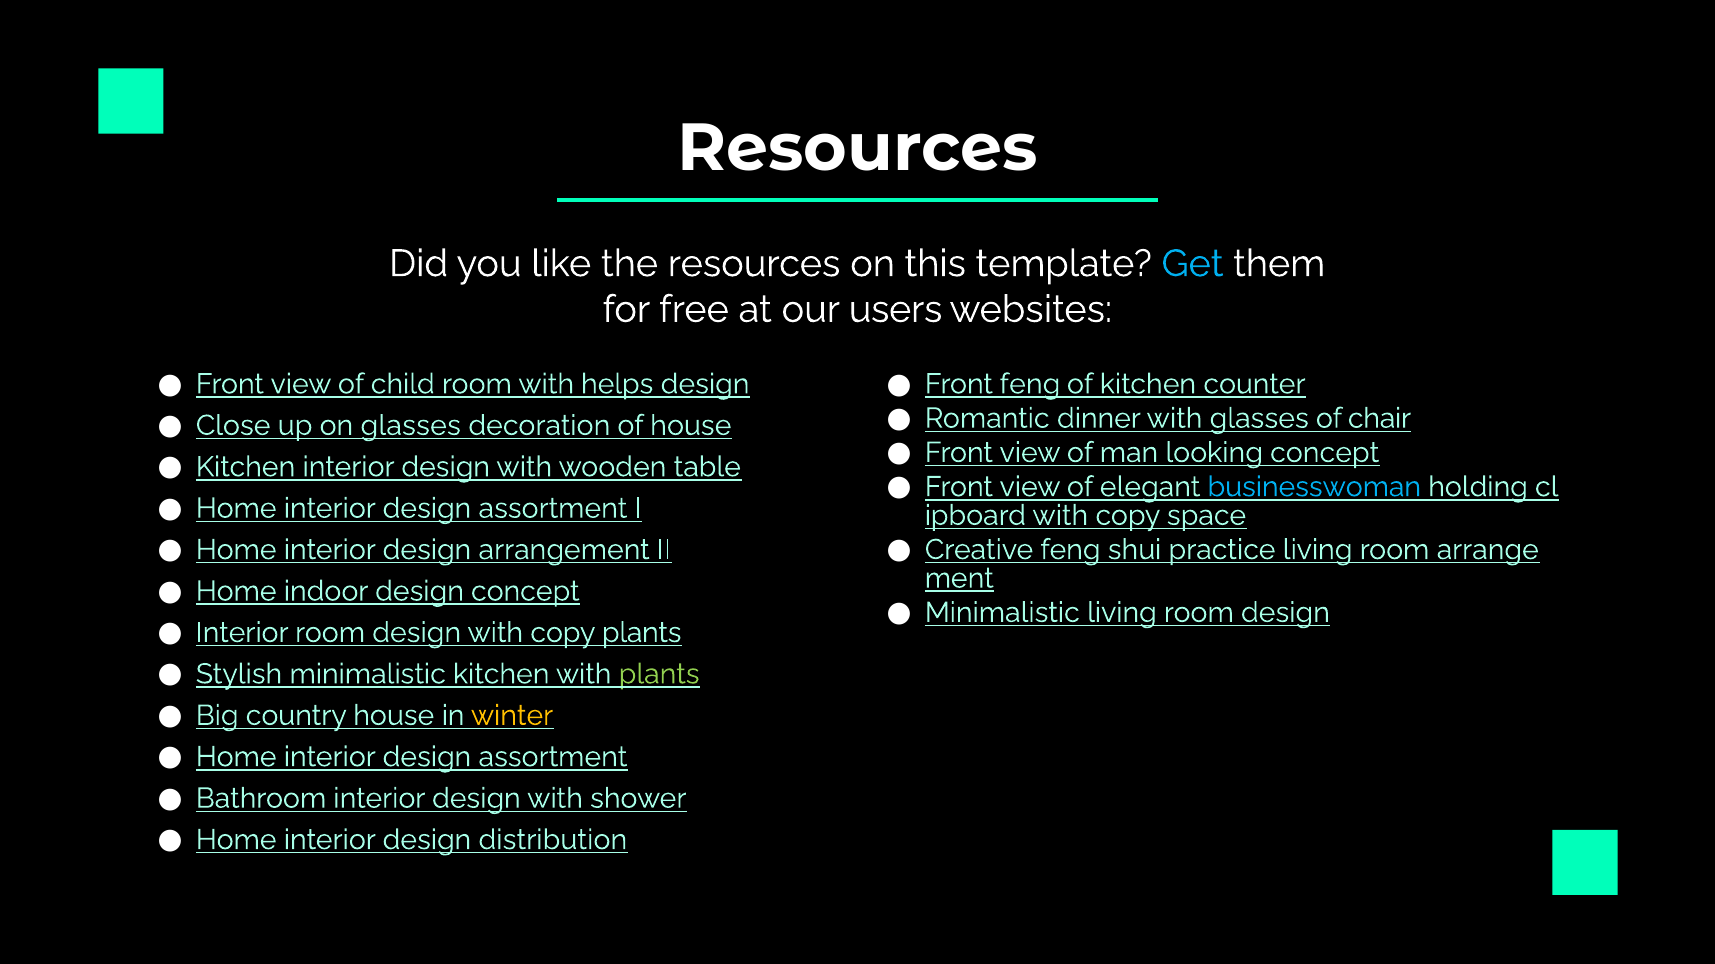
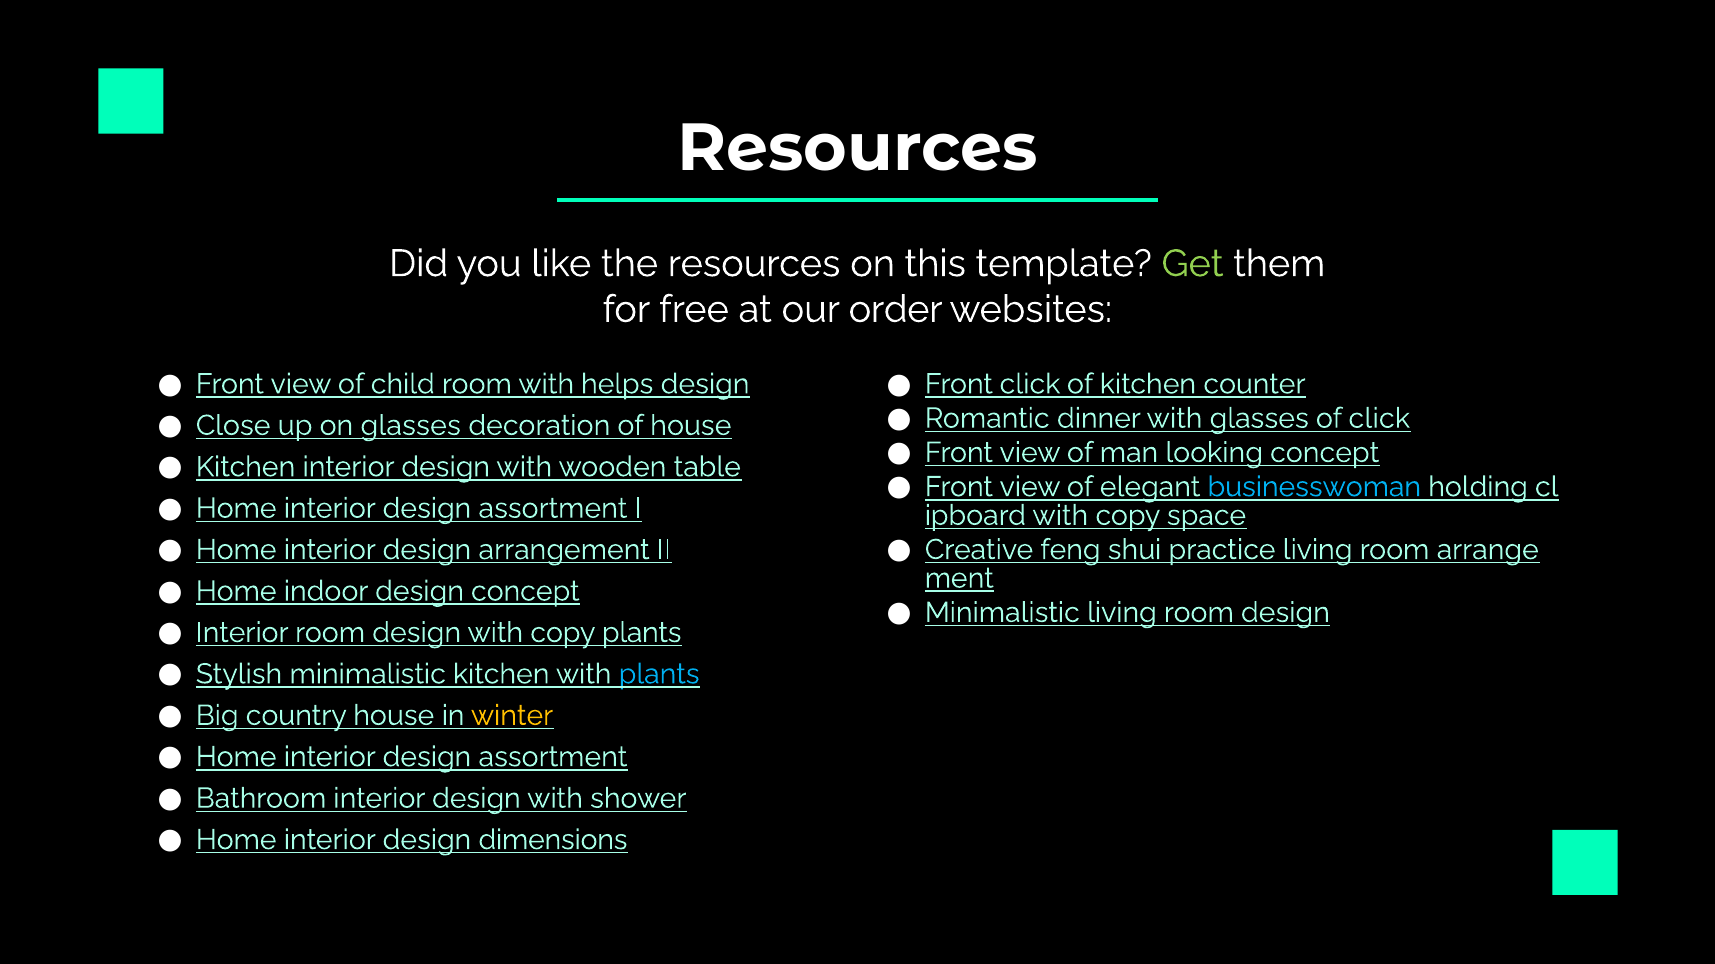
Get colour: light blue -> light green (1192, 264)
users: users -> order (896, 310)
Front feng: feng -> click (1030, 384)
of chair: chair -> click (1379, 419)
plants colour: light green -> light blue (659, 674)
distribution: distribution -> dimensions (553, 840)
